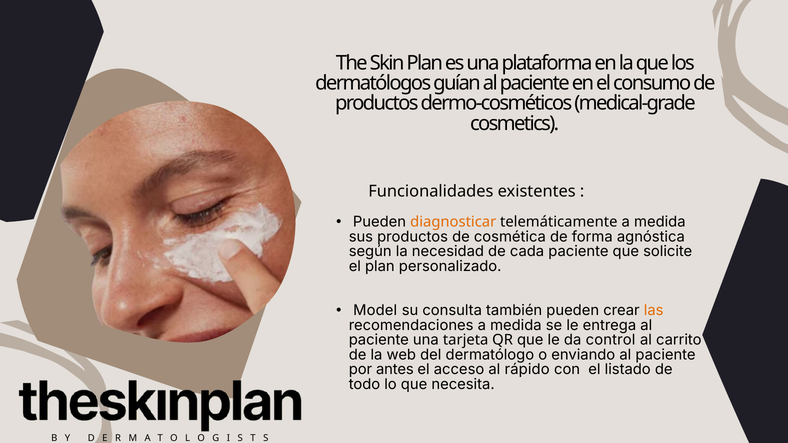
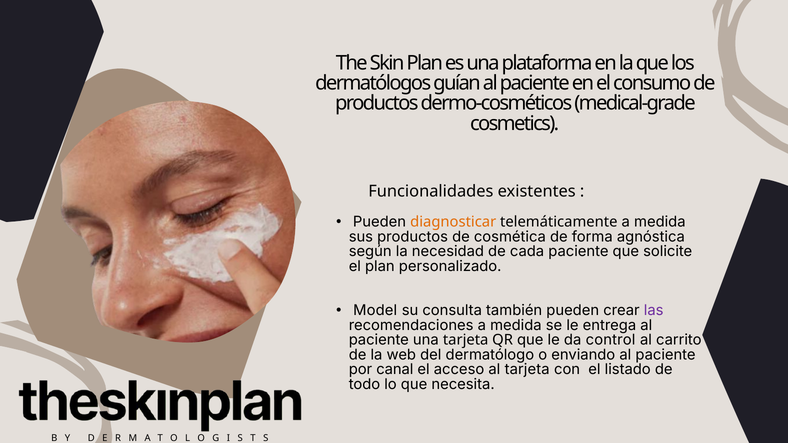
las colour: orange -> purple (654, 311)
antes: antes -> canal (395, 370)
al rápido: rápido -> tarjeta (527, 370)
